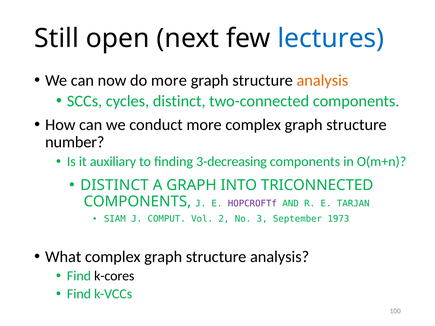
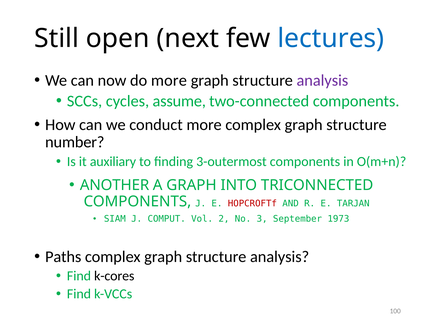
analysis colour: orange -> purple (322, 80)
cycles distinct: distinct -> assume (179, 101)
3-decreasing: 3-decreasing -> 3-outermost (231, 162)
DISTINCT: DISTINCT -> ANOTHER (115, 185)
HOPCROFTf colour: purple -> red (252, 204)
What: What -> Paths (63, 257)
